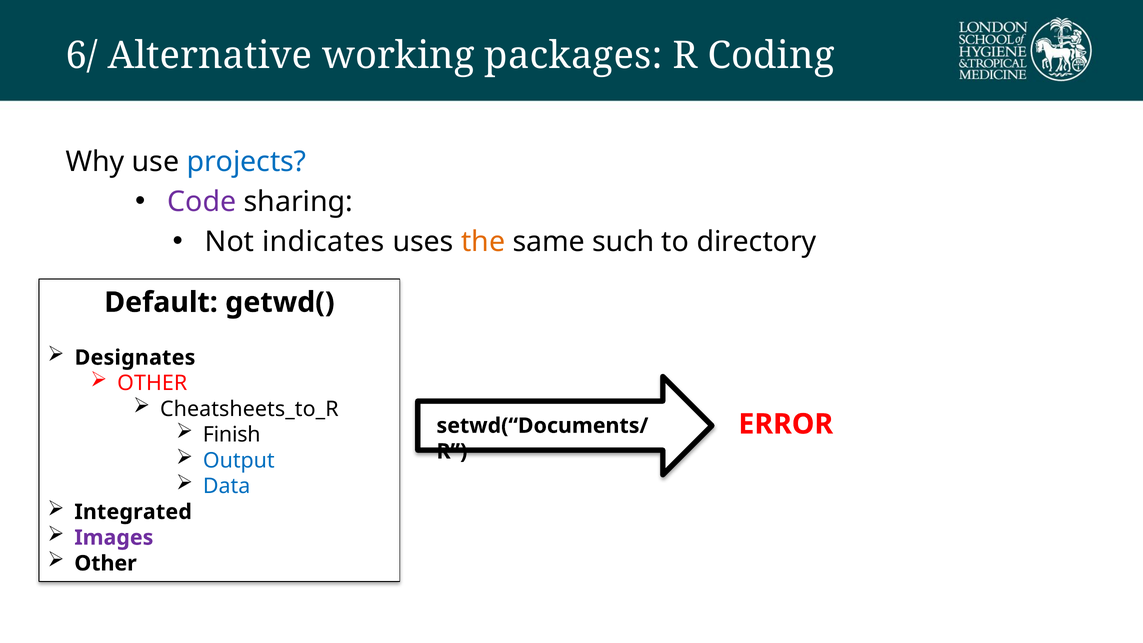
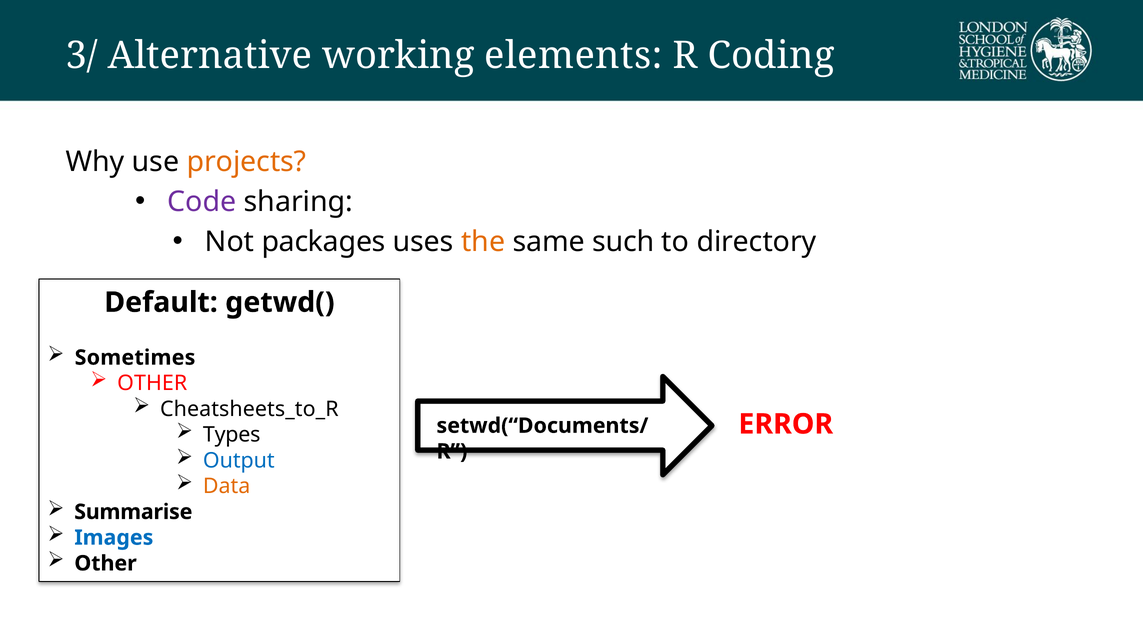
6/: 6/ -> 3/ (82, 56)
packages: packages -> elements (573, 56)
projects colour: blue -> orange (246, 162)
indicates: indicates -> packages (324, 242)
Designates: Designates -> Sometimes (135, 358)
Finish: Finish -> Types (232, 435)
Data colour: blue -> orange (227, 486)
Integrated: Integrated -> Summarise (133, 512)
Images colour: purple -> blue (114, 538)
